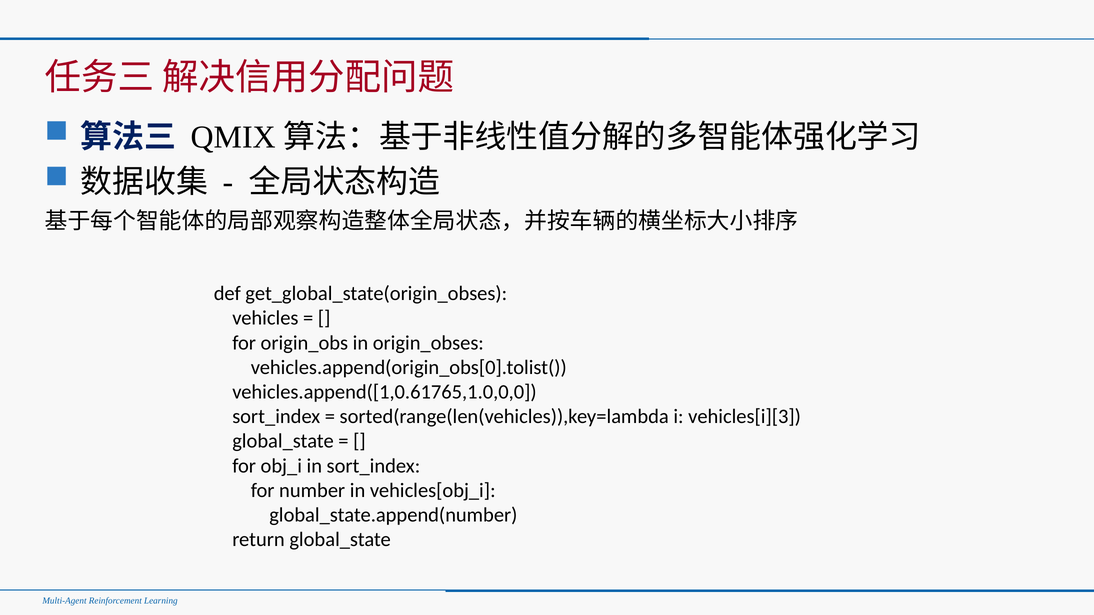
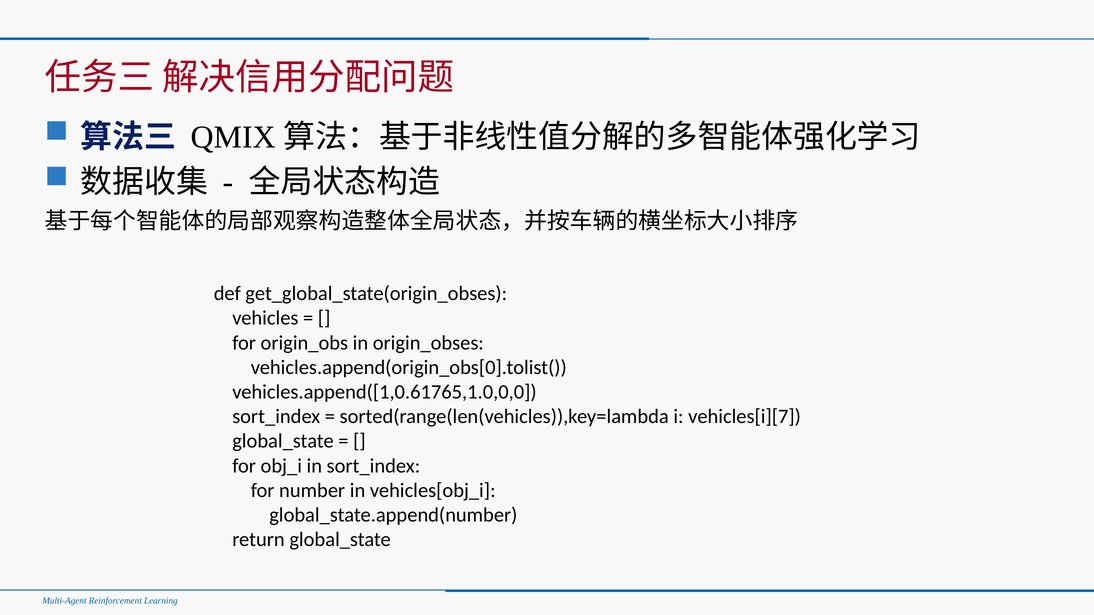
vehicles[i][3: vehicles[i][3 -> vehicles[i][7 (745, 417)
